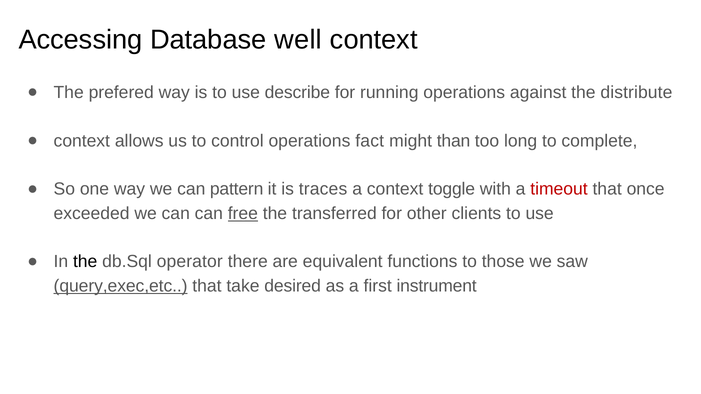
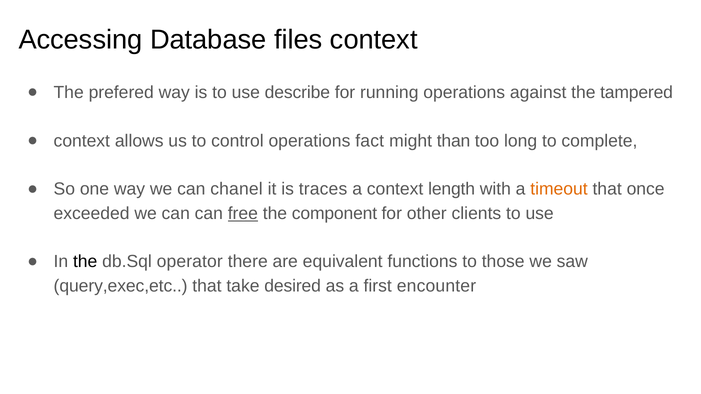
well: well -> files (298, 40)
distribute: distribute -> tampered (637, 93)
pattern: pattern -> chanel (236, 189)
toggle: toggle -> length (452, 189)
timeout colour: red -> orange (559, 189)
transferred: transferred -> component (334, 214)
query,exec,etc underline: present -> none (121, 286)
instrument: instrument -> encounter (436, 286)
